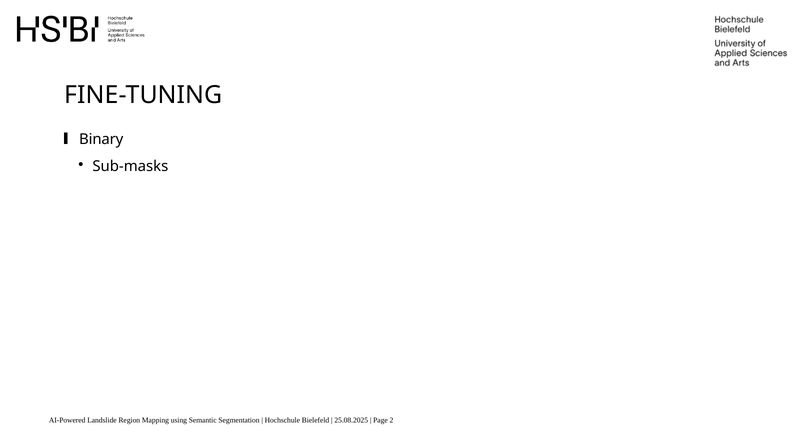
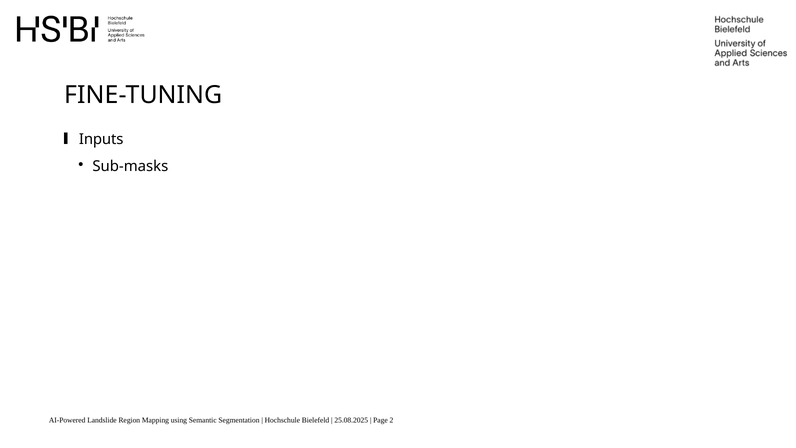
Binary: Binary -> Inputs (101, 139)
